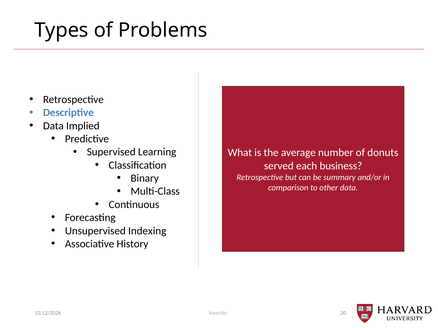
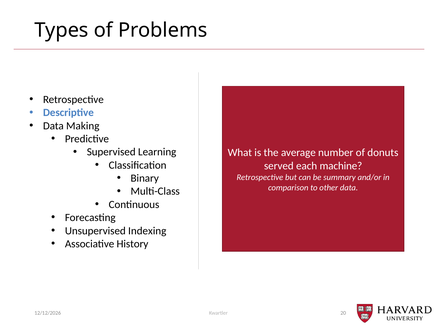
Implied: Implied -> Making (83, 126)
business: business -> machine (341, 166)
